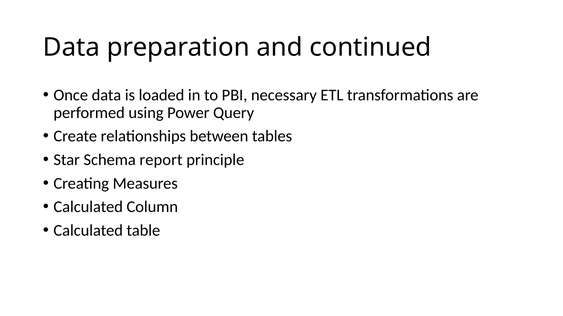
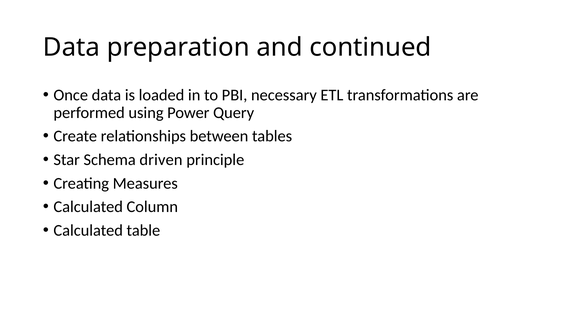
report: report -> driven (161, 160)
